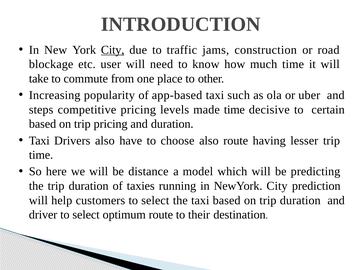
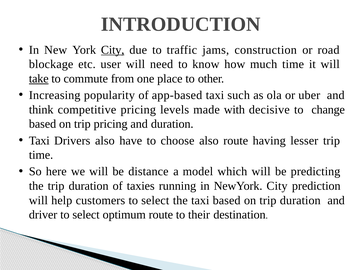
take underline: none -> present (39, 79)
steps: steps -> think (41, 110)
made time: time -> with (234, 110)
certain: certain -> change (328, 110)
